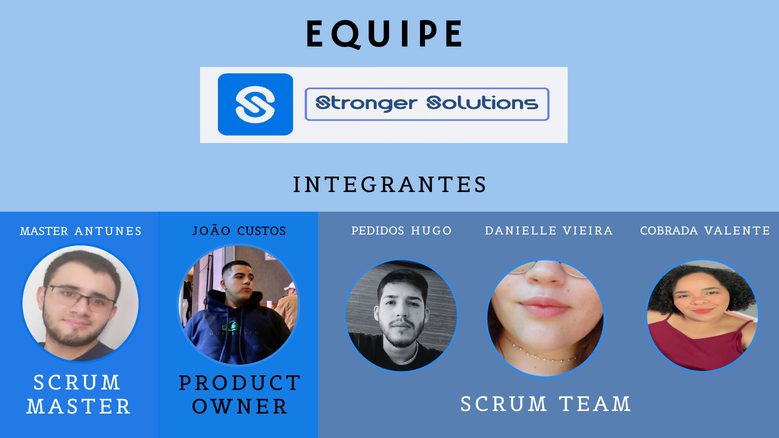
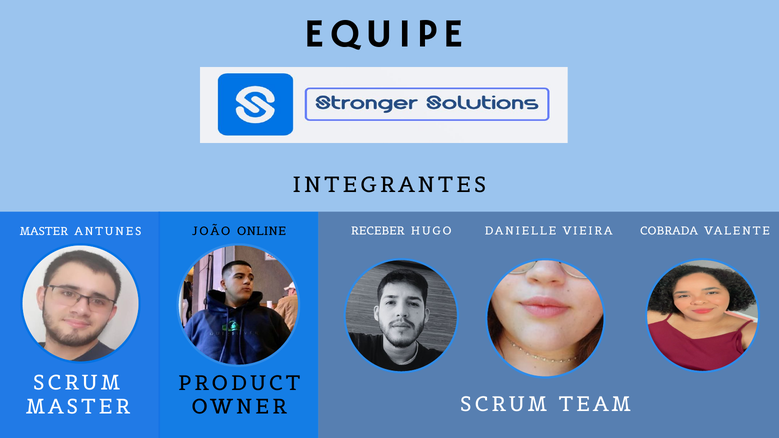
CUSTOS: CUSTOS -> ONLINE (262, 231)
PEDIDOS: PEDIDOS -> RECEBER (378, 231)
